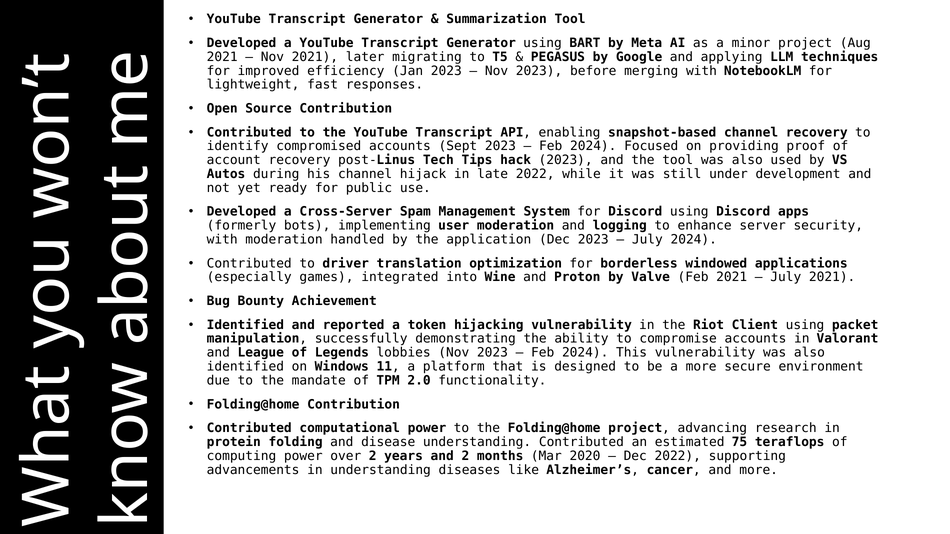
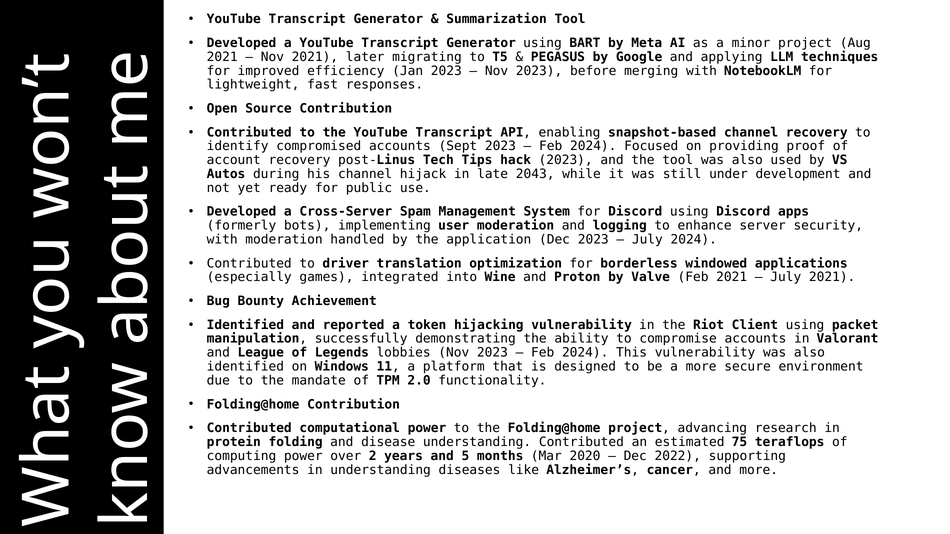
late 2022: 2022 -> 2043 (535, 174)
and 2: 2 -> 5 (465, 456)
